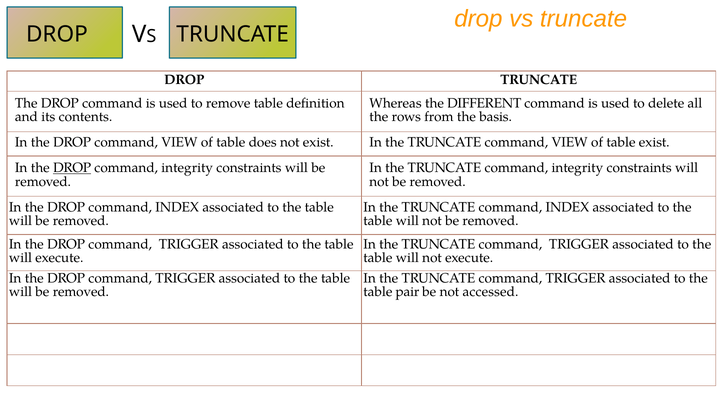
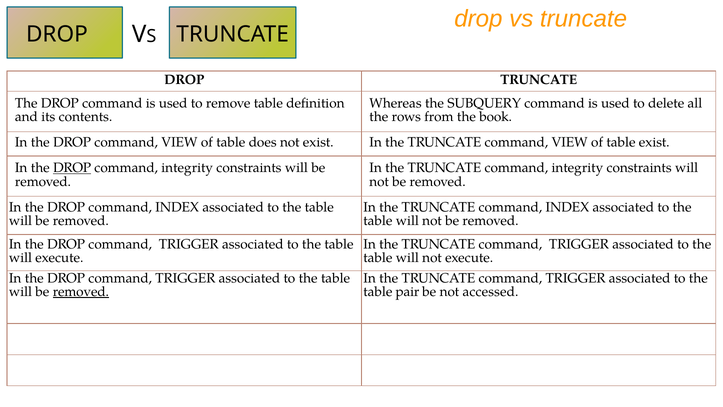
DIFFERENT: DIFFERENT -> SUBQUERY (484, 103)
basis: basis -> book (496, 117)
removed underline: none -> present (81, 292)
